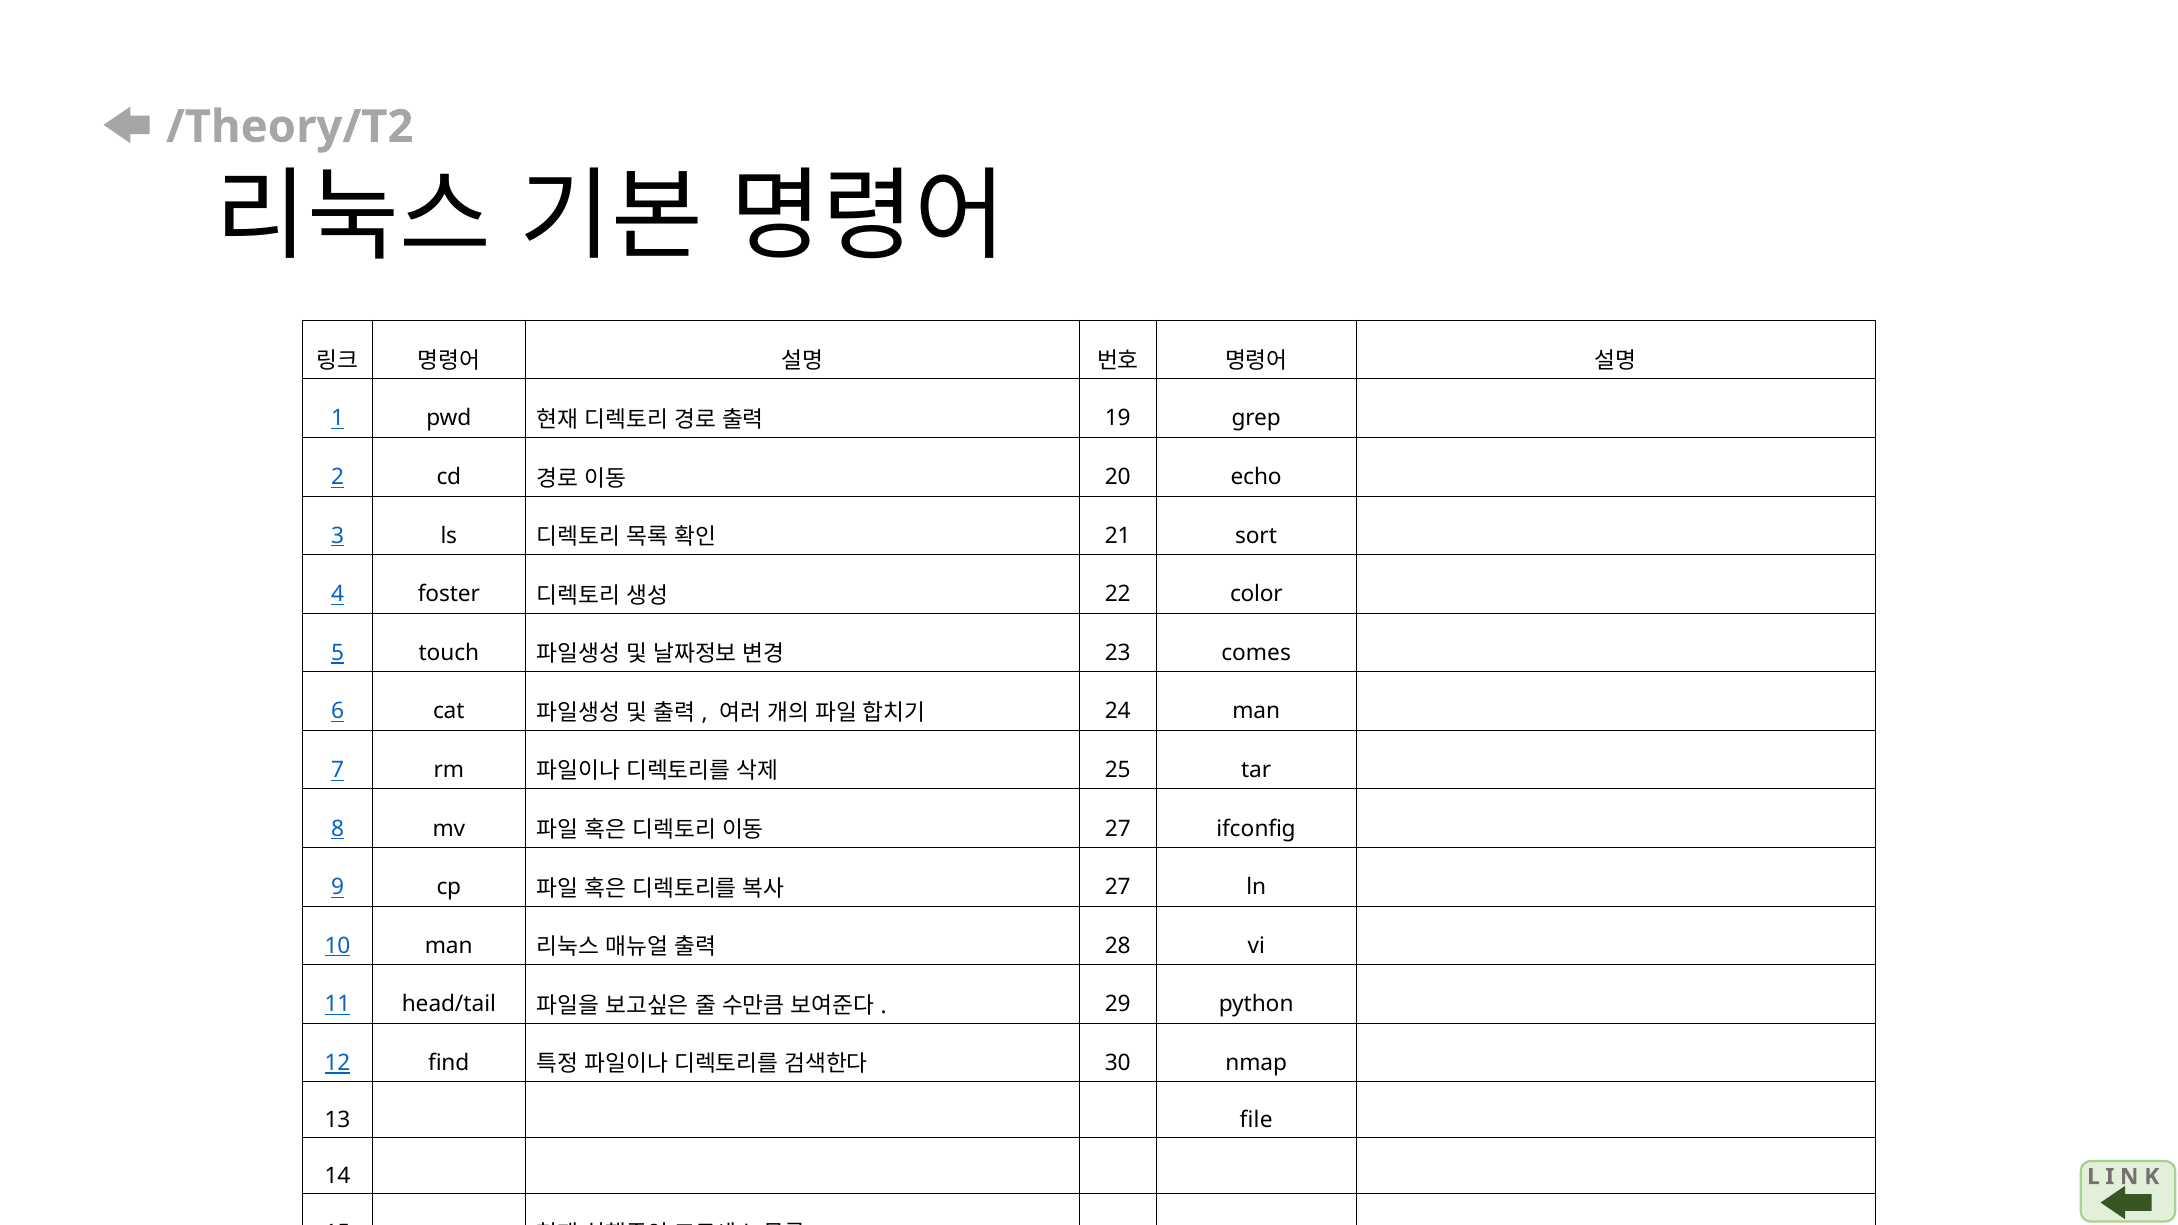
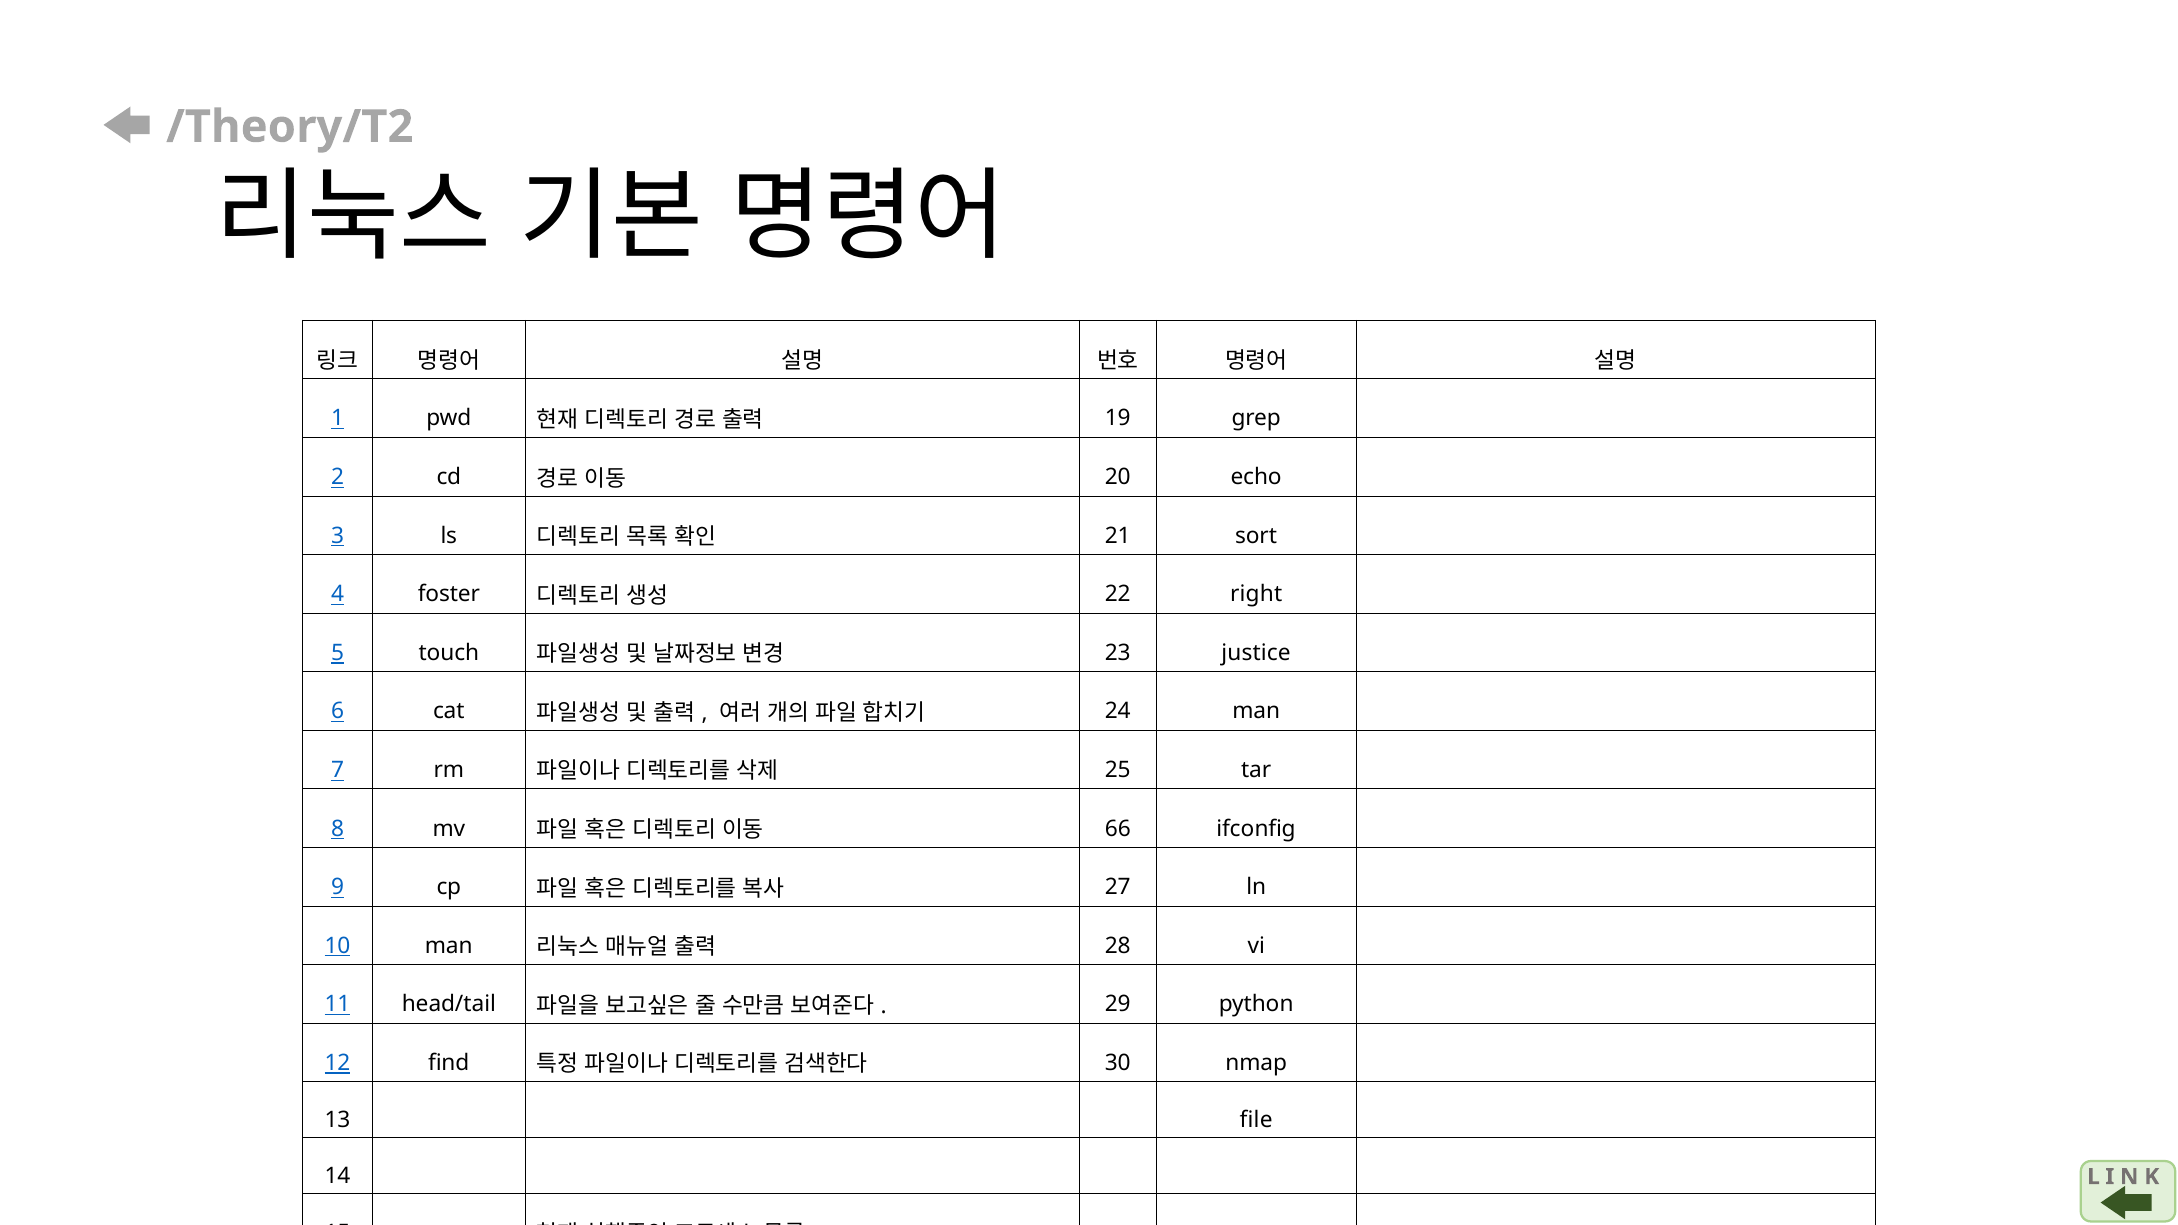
color: color -> right (1256, 594)
comes: comes -> justice (1256, 653)
27: 27 -> 66 (1118, 829)
